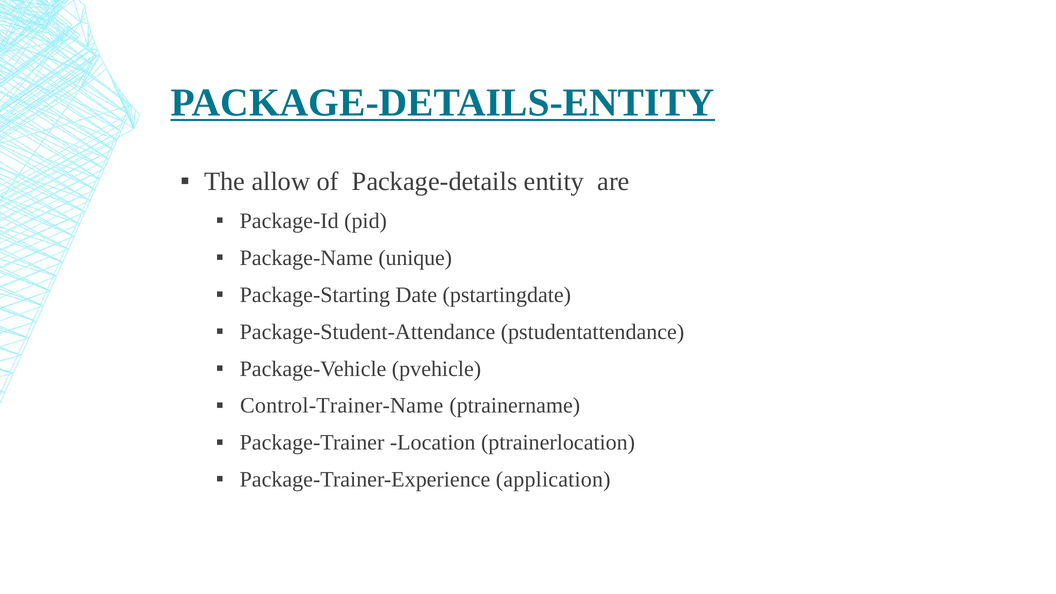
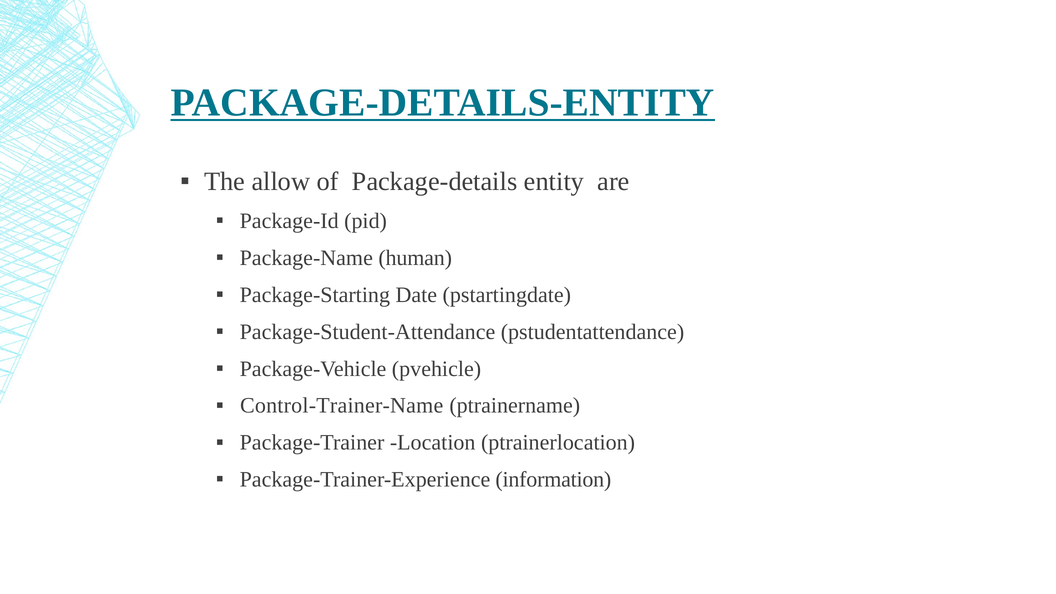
unique: unique -> human (415, 258)
application: application -> information (553, 480)
